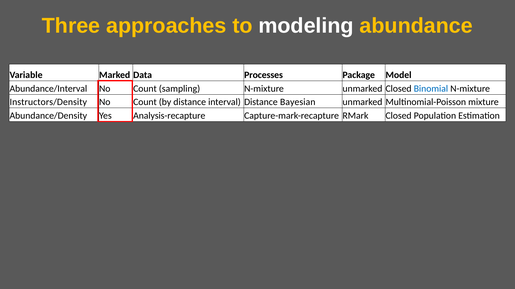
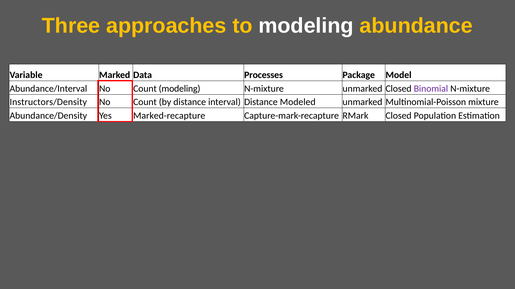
Count sampling: sampling -> modeling (180, 89)
Binomial colour: blue -> purple (431, 89)
Bayesian: Bayesian -> Modeled (298, 102)
Analysis-recapture: Analysis-recapture -> Marked-recapture (169, 116)
